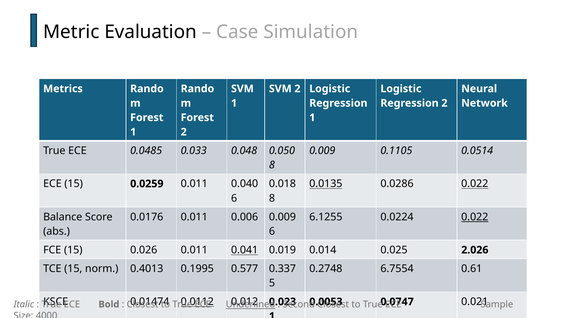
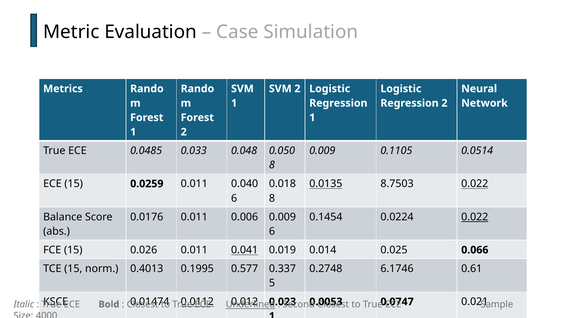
0.0286: 0.0286 -> 8.7503 (397, 184)
6.1255: 6.1255 -> 0.1454 (326, 217)
2.026: 2.026 -> 0.066 (475, 250)
6.7554: 6.7554 -> 6.1746 (397, 269)
